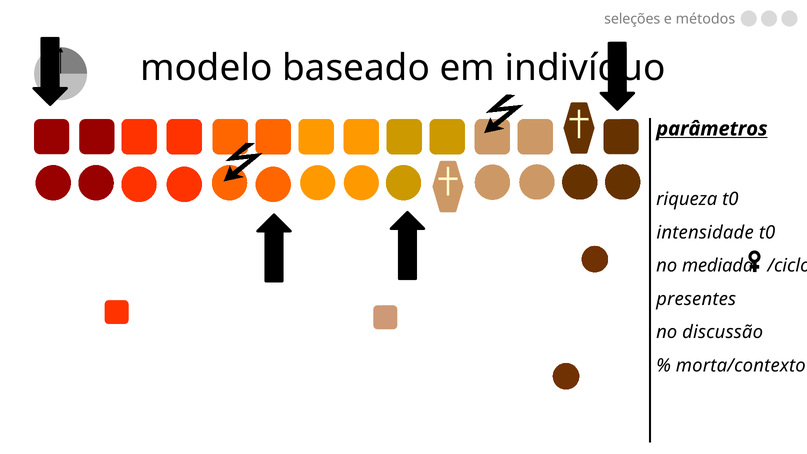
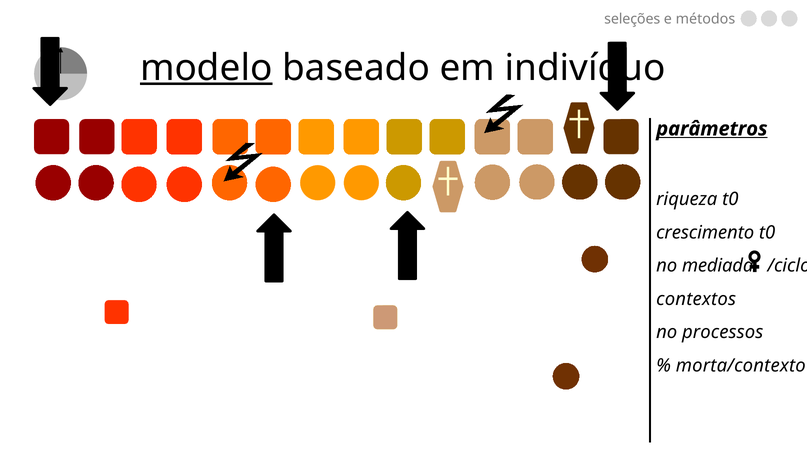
modelo underline: none -> present (206, 68)
intensidade: intensidade -> crescimento (705, 233)
presentes: presentes -> contextos (696, 299)
discussão: discussão -> processos (723, 332)
